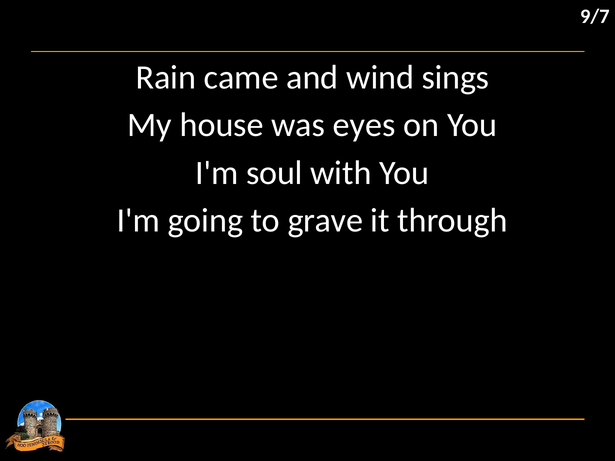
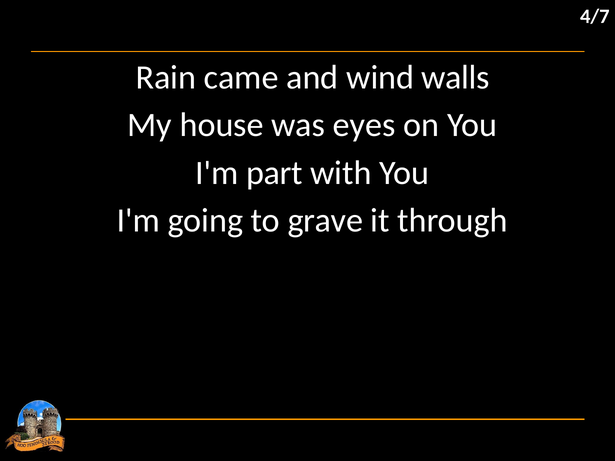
9/7: 9/7 -> 4/7 (595, 17)
sings: sings -> walls (456, 77)
soul: soul -> part (275, 173)
